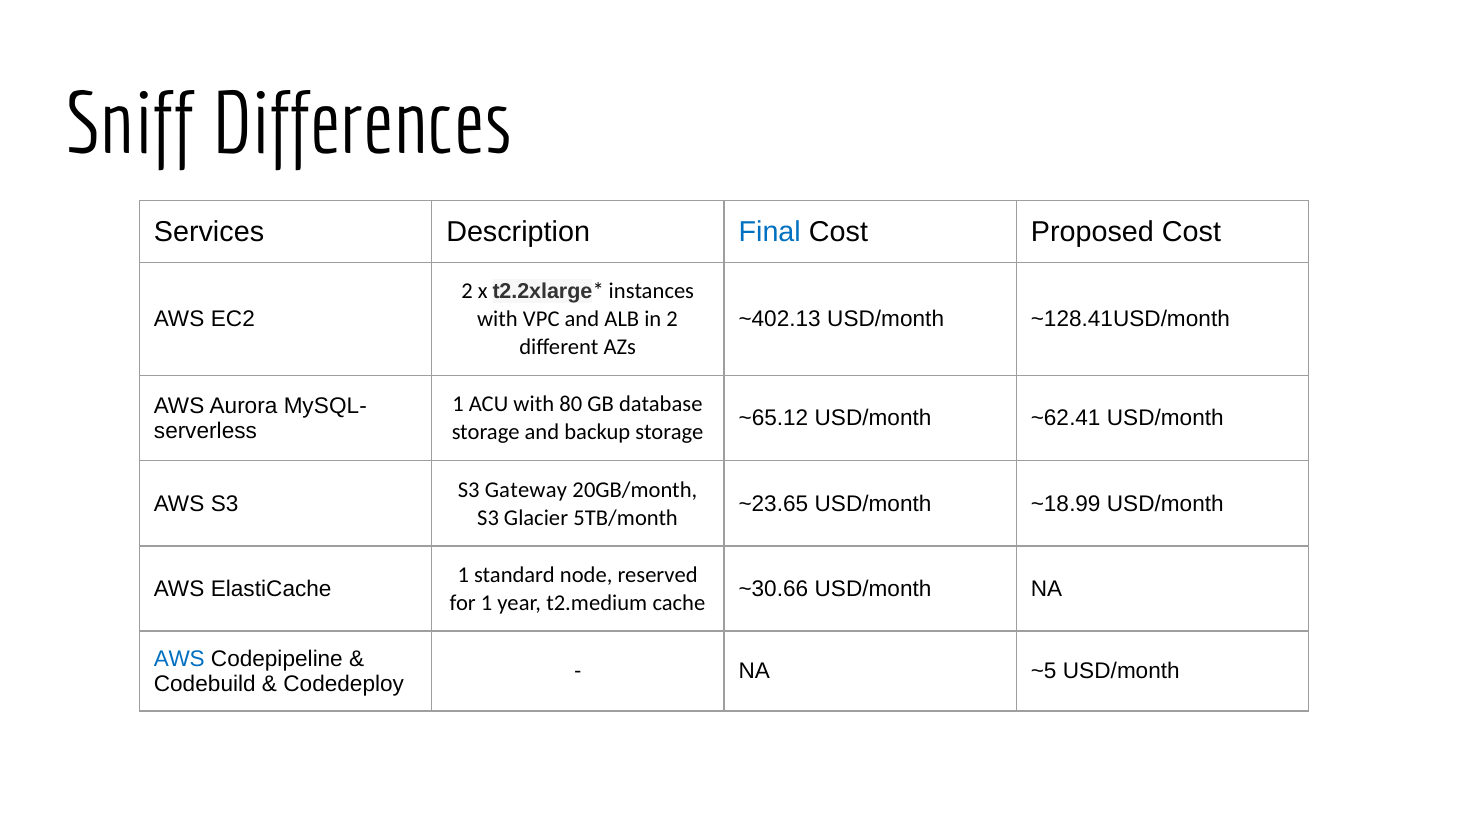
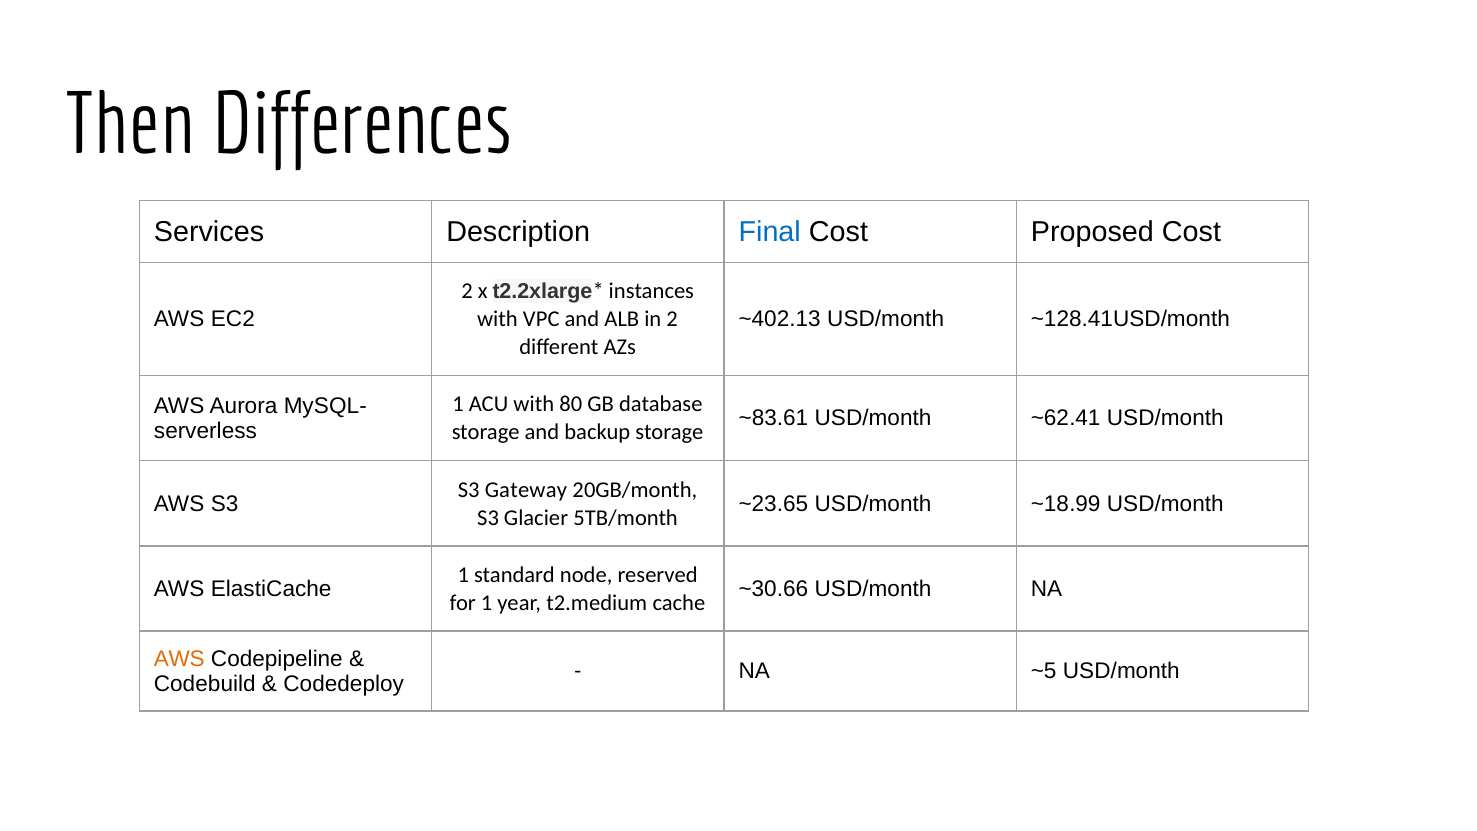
Sniff: Sniff -> Then (130, 125)
~65.12: ~65.12 -> ~83.61 (773, 418)
AWS colour: blue -> orange (179, 659)
